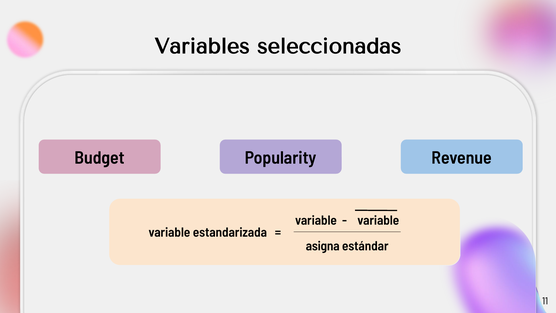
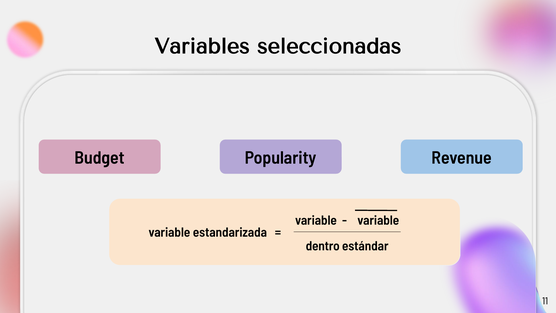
asigna: asigna -> dentro (323, 246)
